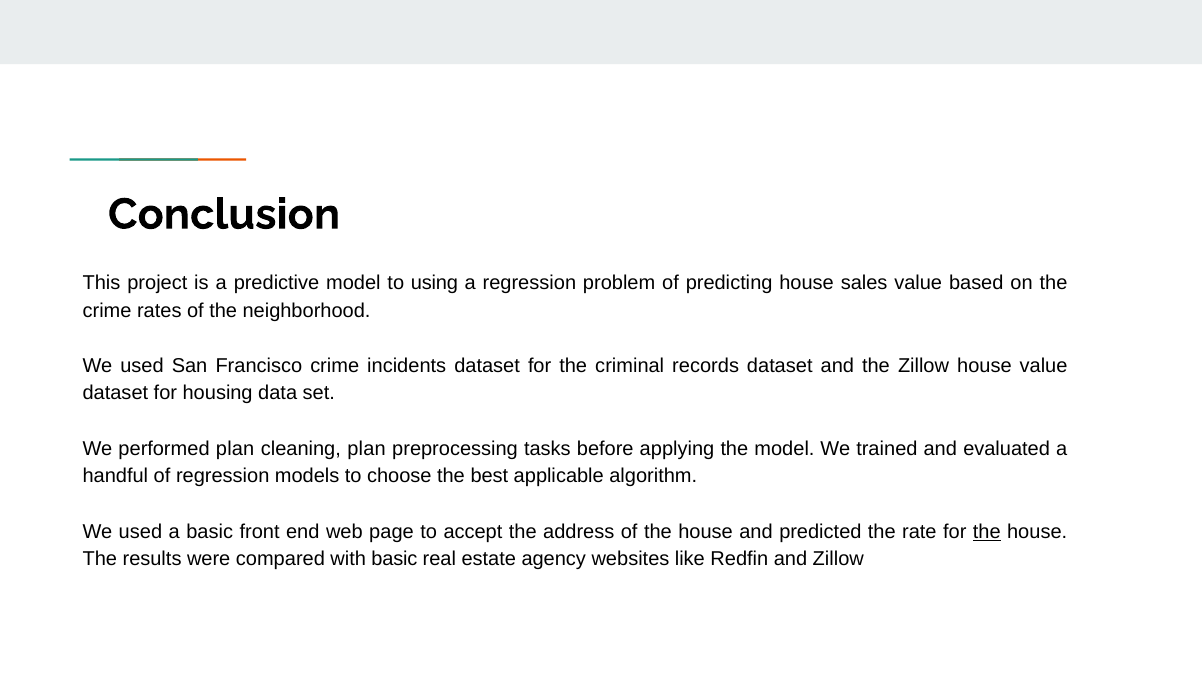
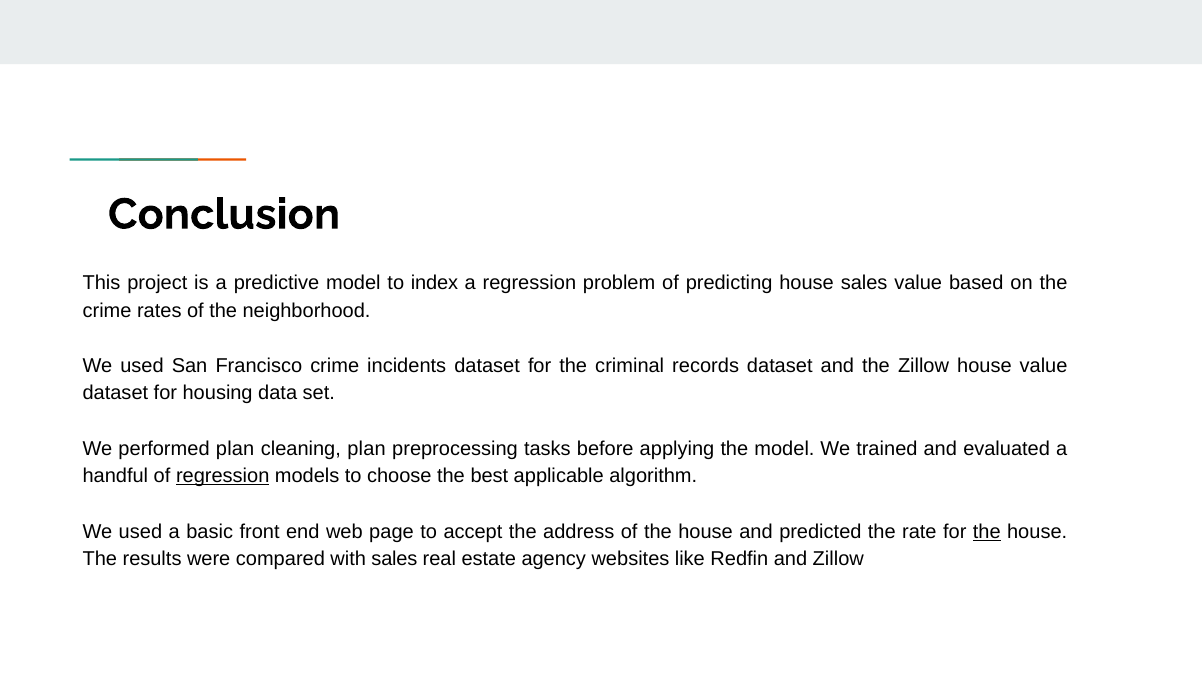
using: using -> index (435, 283)
regression underline: none -> present (223, 476)
with basic: basic -> sales (394, 559)
